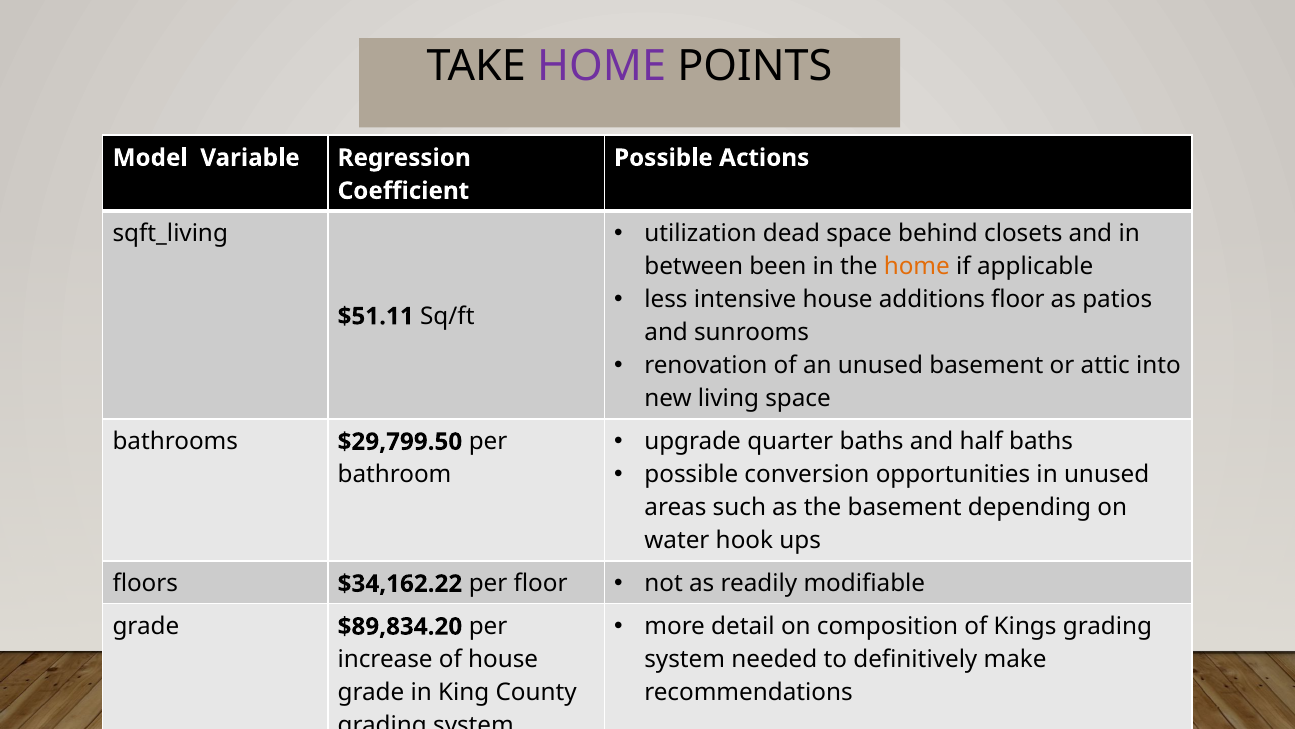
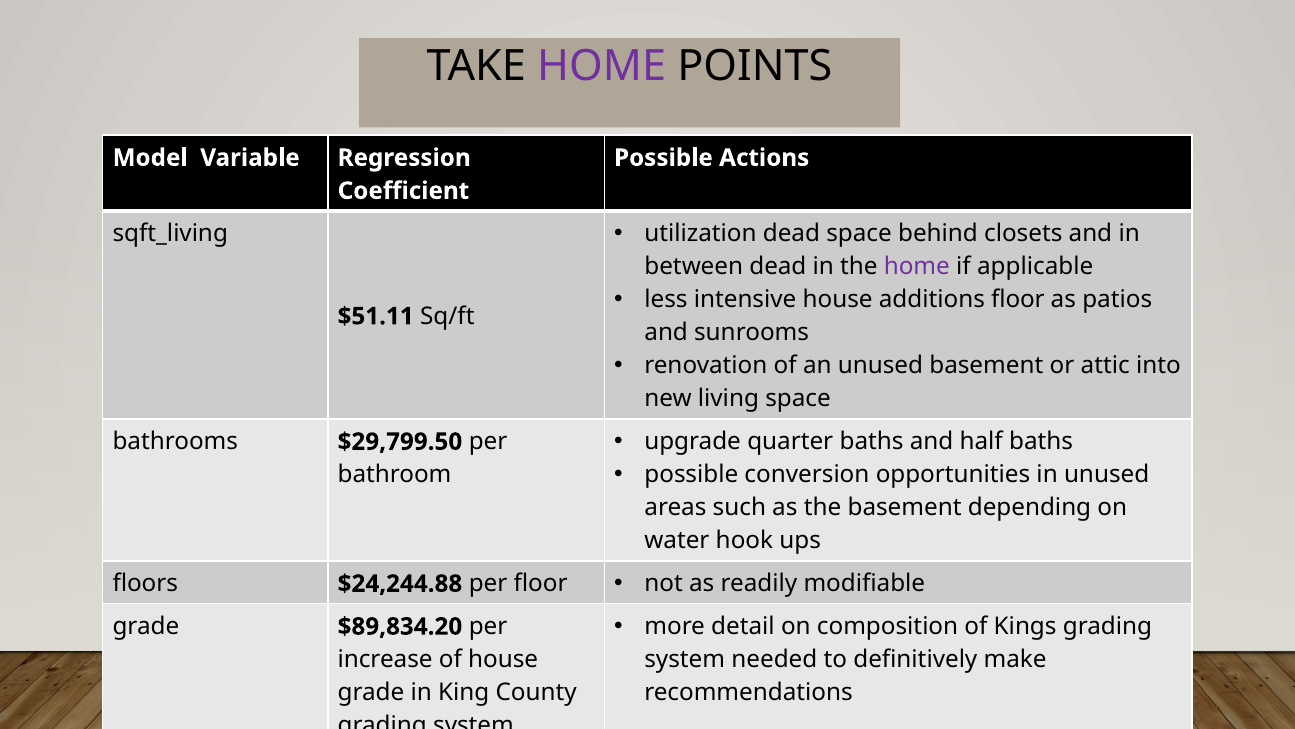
between been: been -> dead (778, 266)
home colour: orange -> purple (917, 266)
$34,162.22: $34,162.22 -> $24,244.88 (400, 583)
